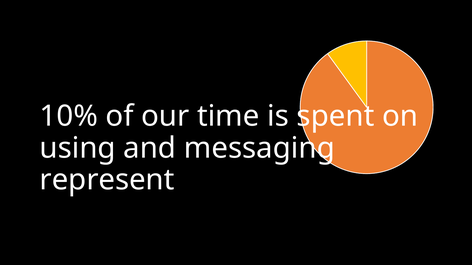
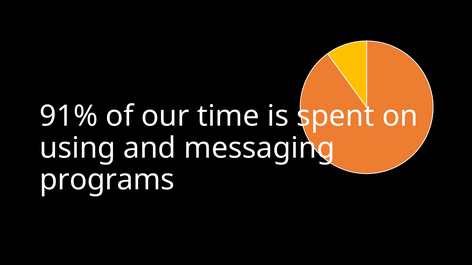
10%: 10% -> 91% (69, 116)
represent: represent -> programs (107, 180)
